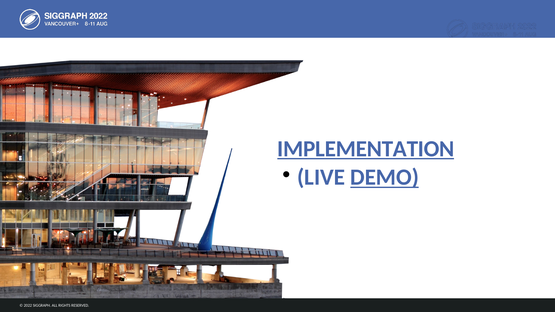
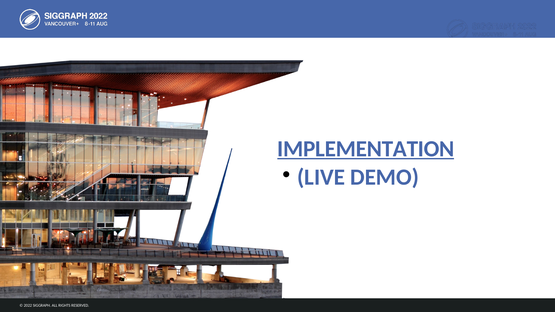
DEMO underline: present -> none (385, 177)
